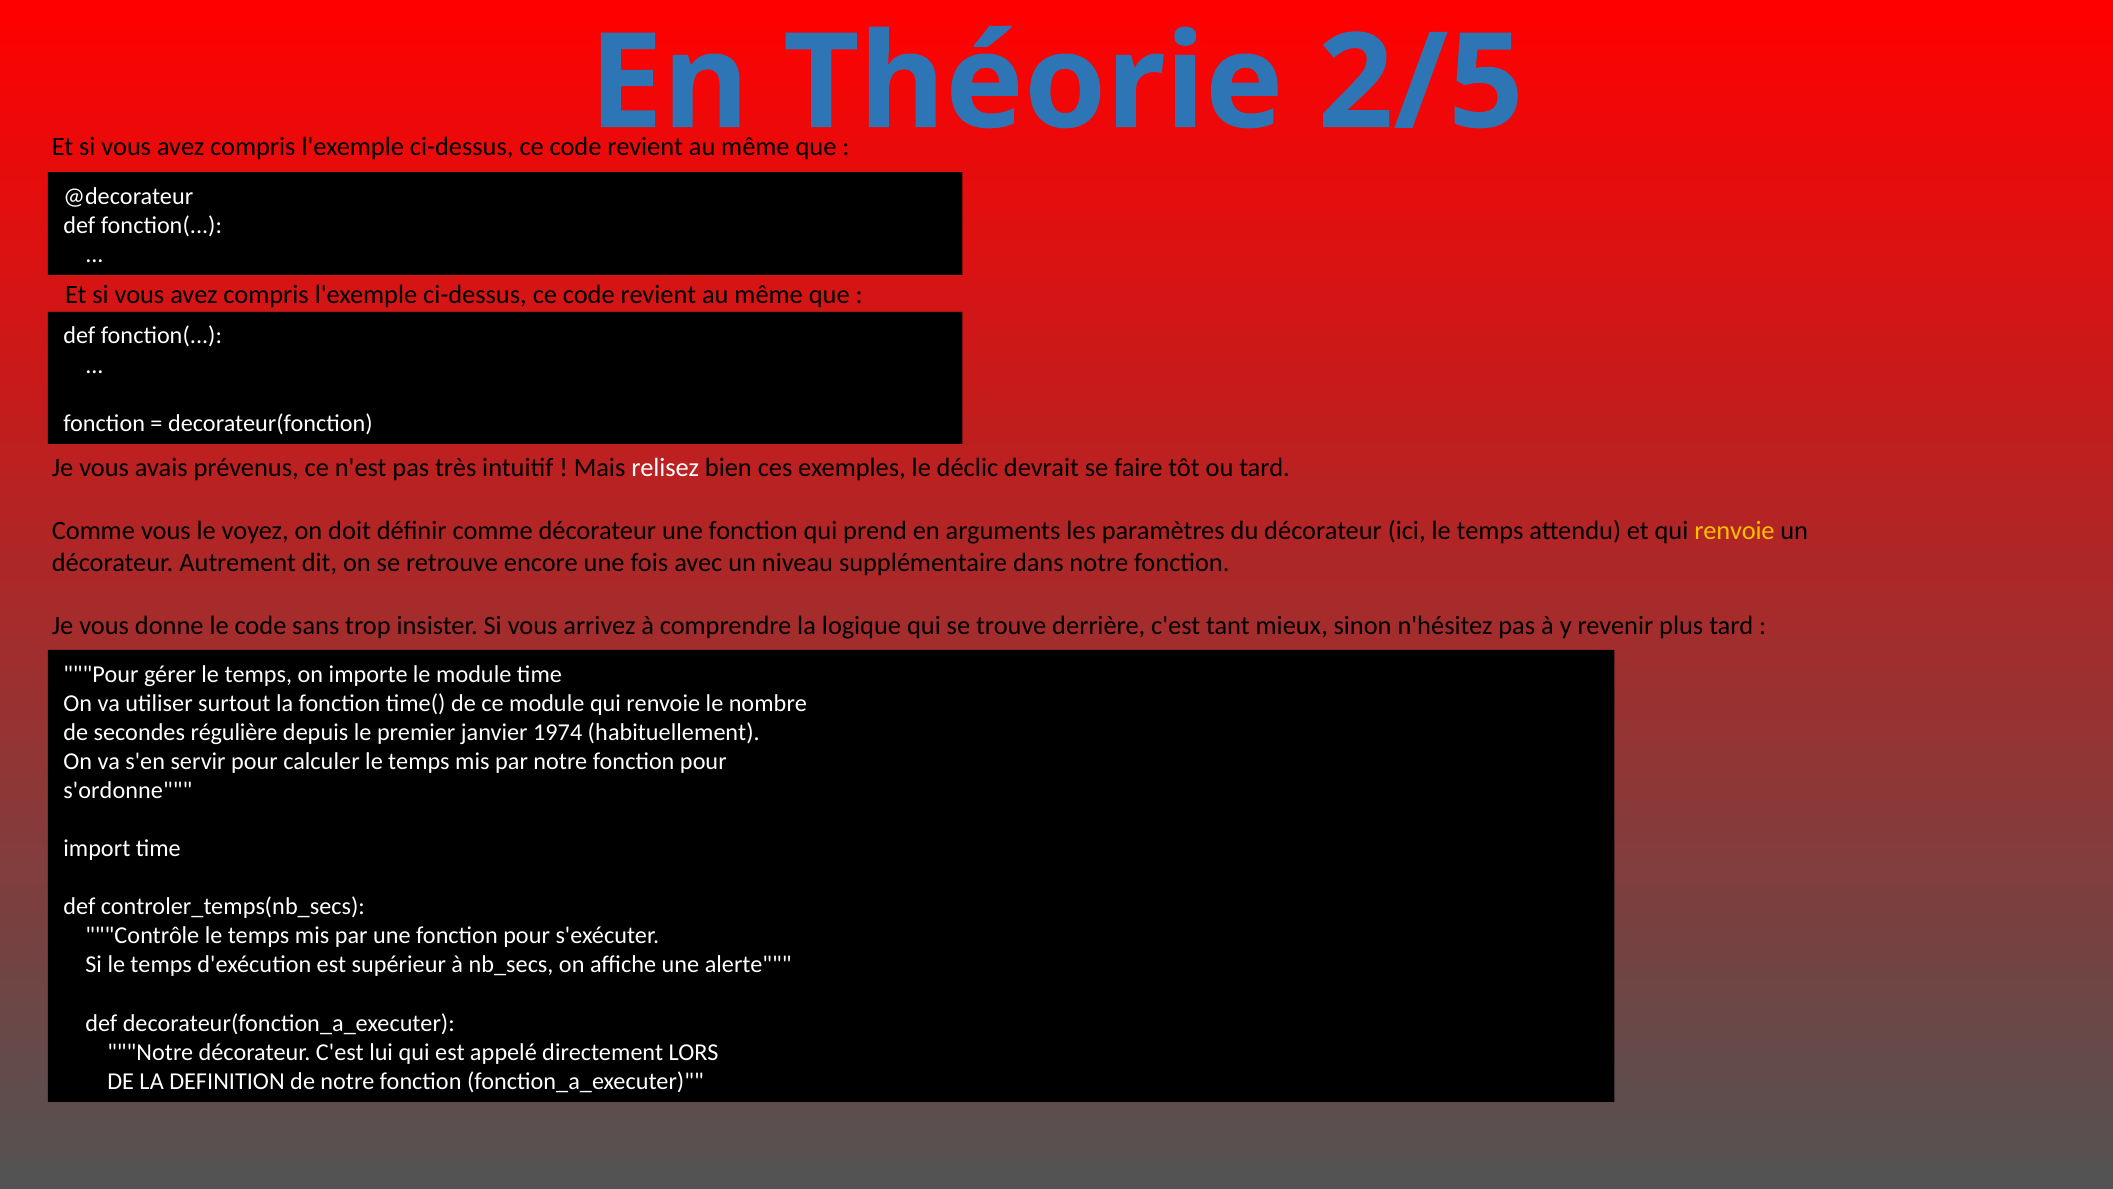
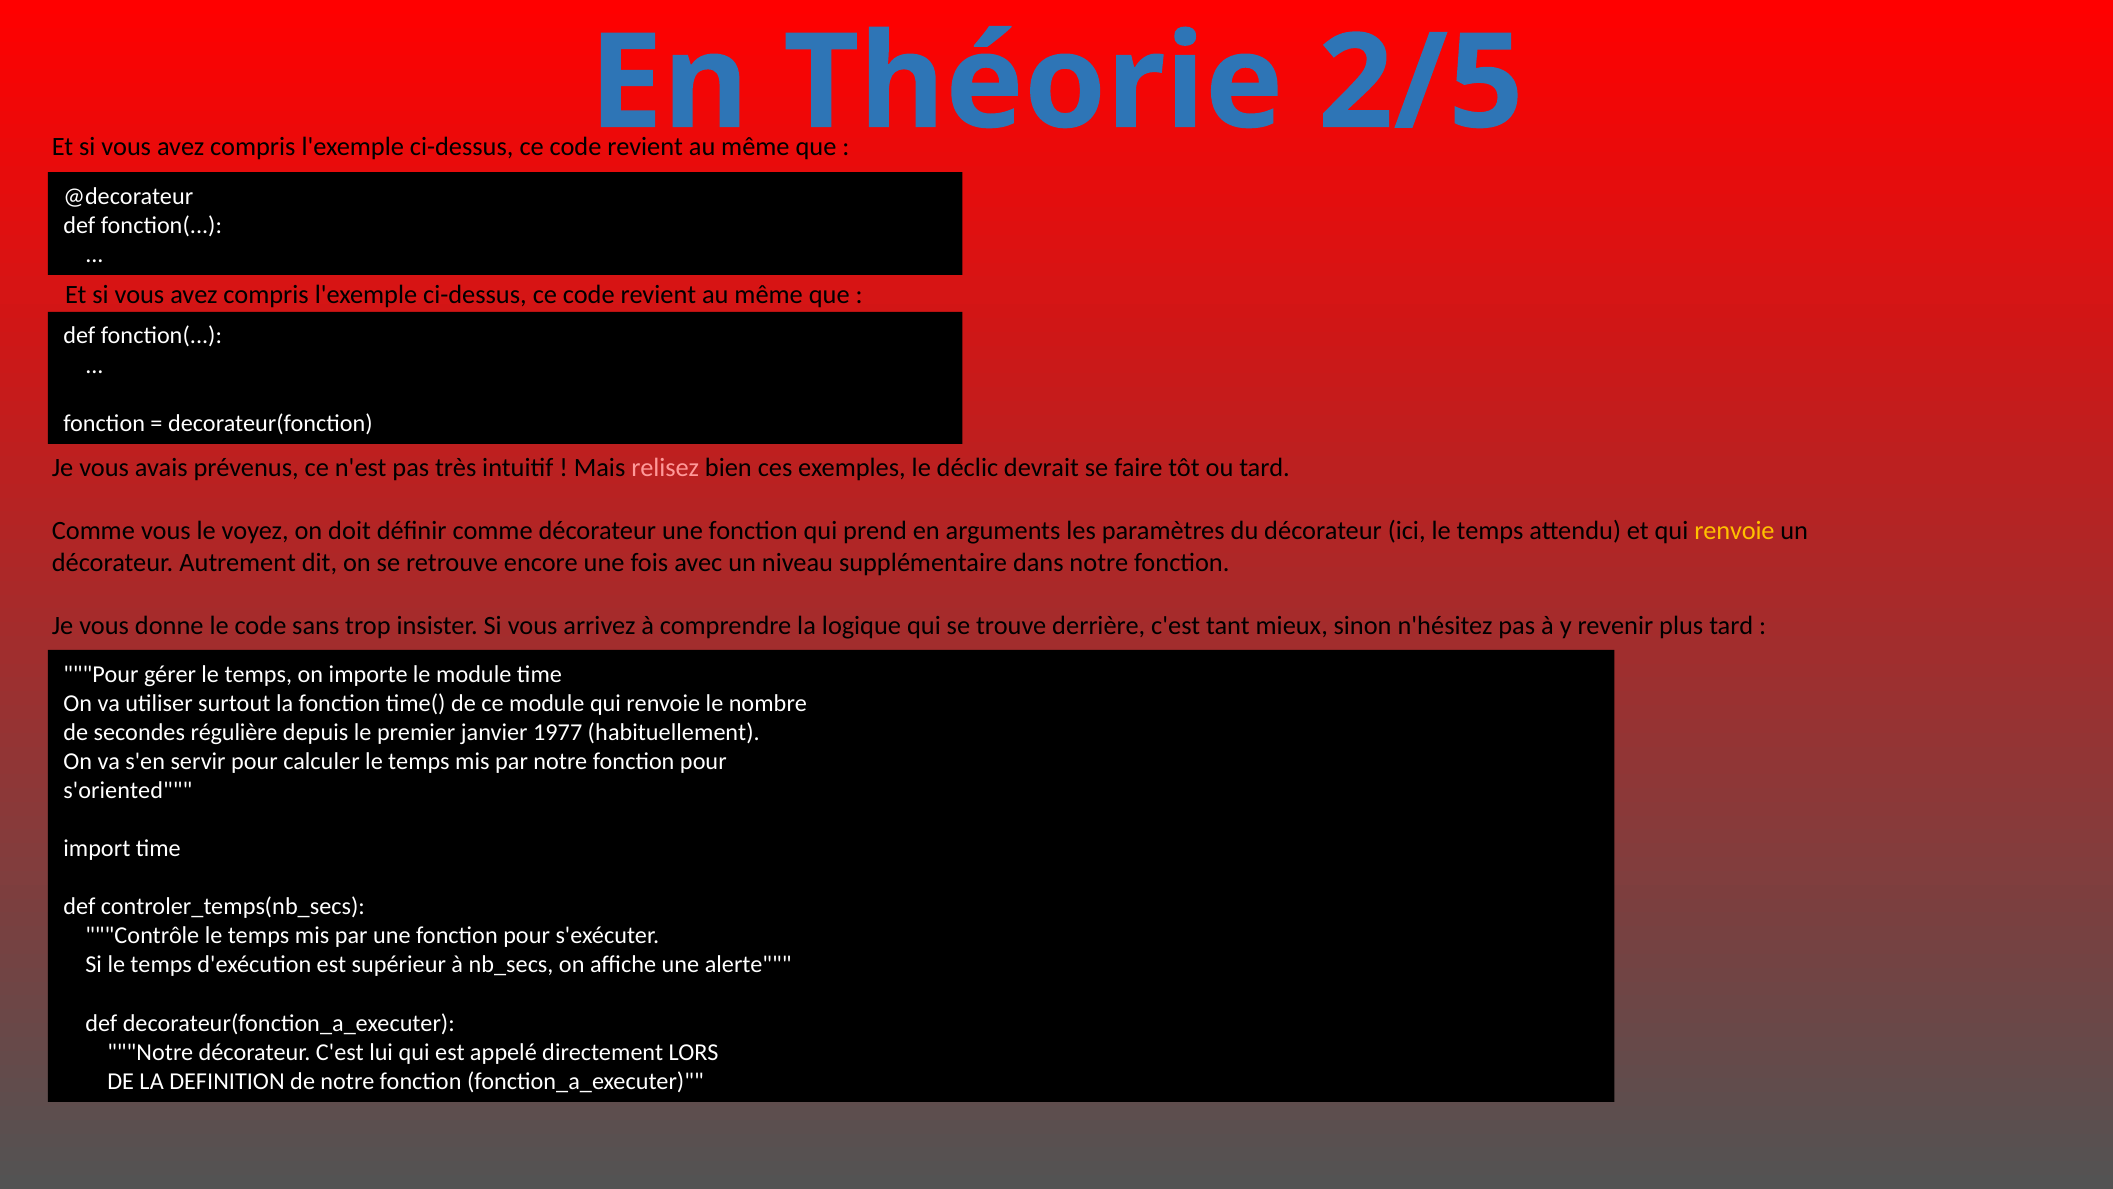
relisez colour: white -> pink (665, 467)
1974: 1974 -> 1977 (558, 732)
s'ordonne: s'ordonne -> s'oriented (128, 790)
